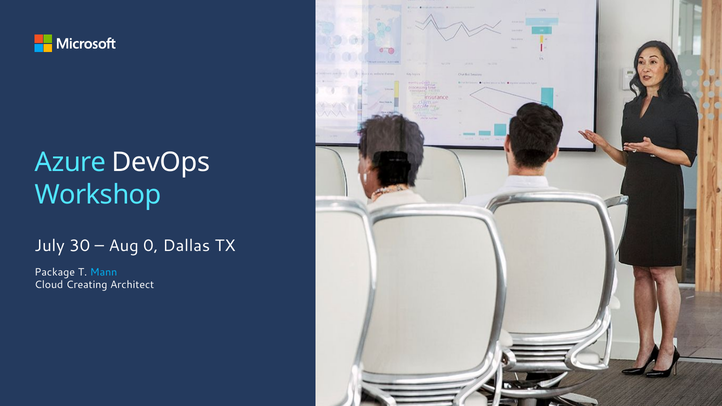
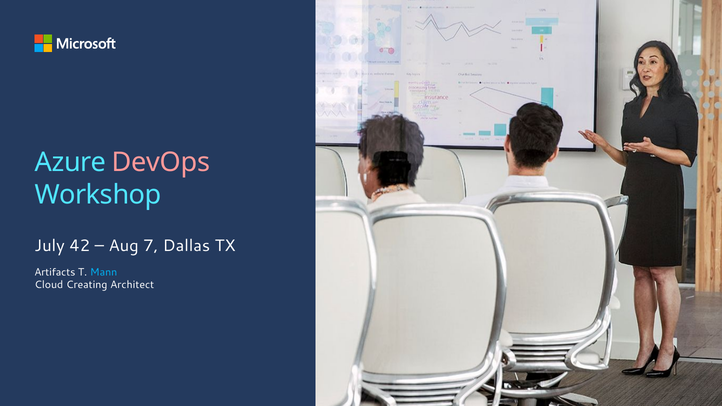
DevOps colour: white -> pink (161, 162)
30: 30 -> 42 (80, 246)
0: 0 -> 7 (151, 246)
Package: Package -> Artifacts (55, 272)
